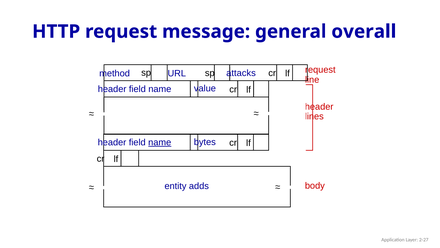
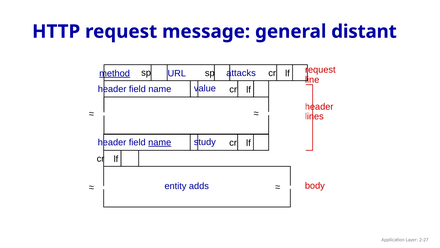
overall: overall -> distant (364, 32)
method underline: none -> present (115, 73)
bytes: bytes -> study (205, 142)
